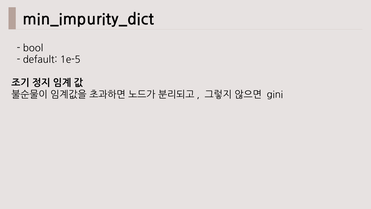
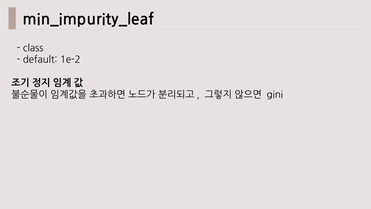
min_impurity_dict: min_impurity_dict -> min_impurity_leaf (88, 19)
bool: bool -> class (33, 48)
1e-5: 1e-5 -> 1e-2 (70, 60)
